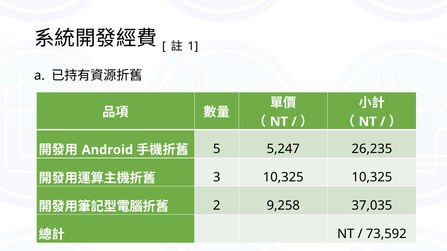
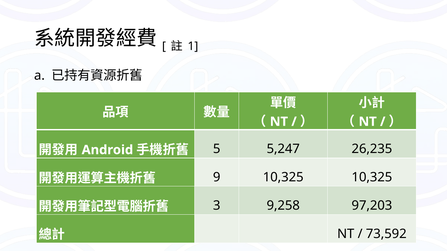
3: 3 -> 9 (217, 178)
2: 2 -> 3 (217, 206)
37,035: 37,035 -> 97,203 (372, 206)
